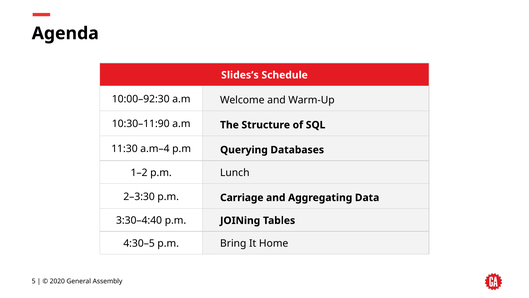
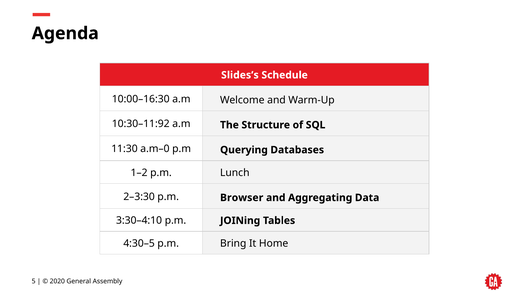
10:00–92:30: 10:00–92:30 -> 10:00–16:30 (141, 99)
10:30–11:90: 10:30–11:90 -> 10:30–11:92 (141, 124)
a.m–4: a.m–4 -> a.m–0 (155, 149)
Carriage: Carriage -> Browser (242, 197)
3:30–4:40: 3:30–4:40 -> 3:30–4:10 (139, 220)
